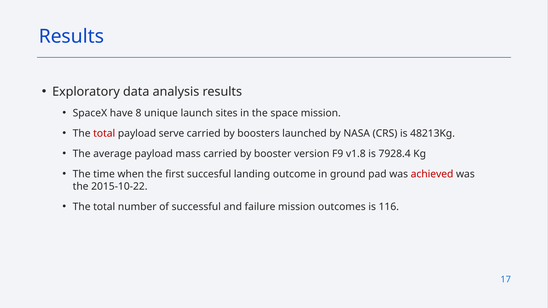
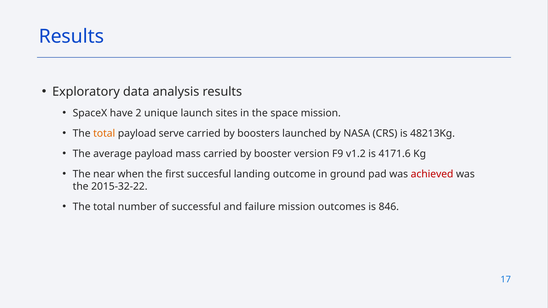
8: 8 -> 2 (139, 113)
total colour: red -> orange (104, 134)
v1.8: v1.8 -> v1.2 (356, 154)
7928.4: 7928.4 -> 4171.6 (395, 154)
time: time -> near (104, 174)
2015-10-22: 2015-10-22 -> 2015-32-22 (119, 187)
116: 116 -> 846 (389, 207)
